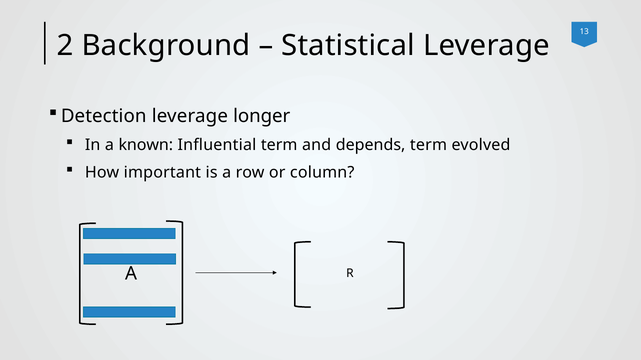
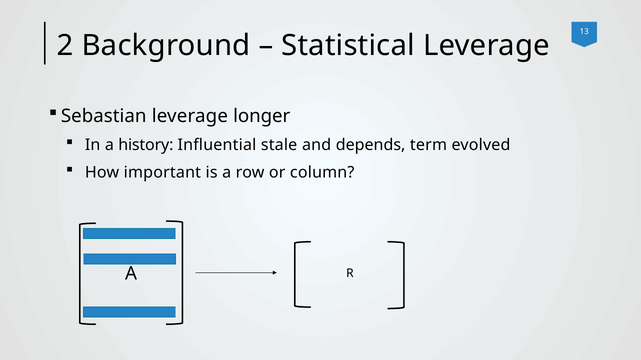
Detection: Detection -> Sebastian (104, 117)
known: known -> history (146, 145)
Influential term: term -> stale (279, 145)
